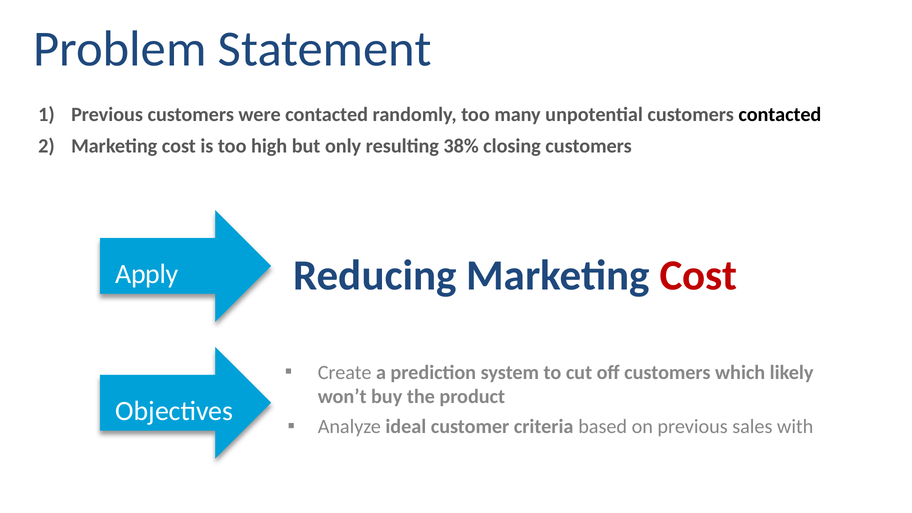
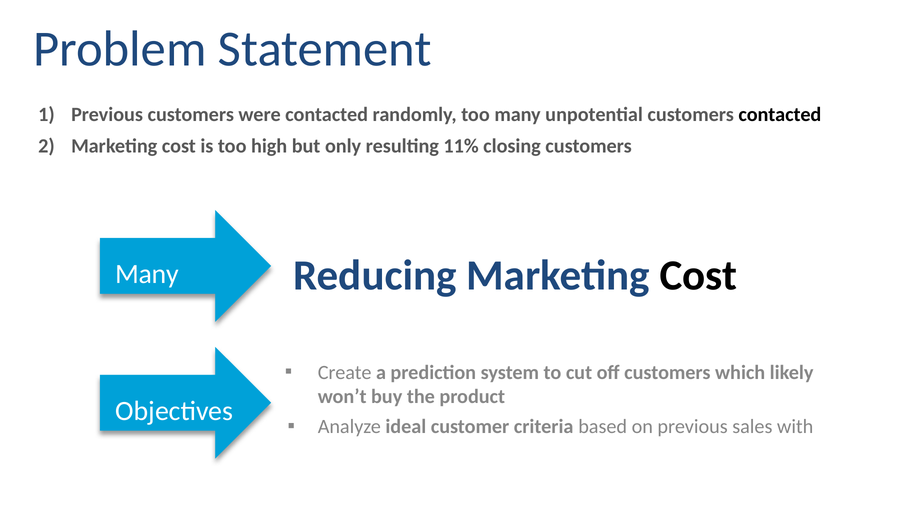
38%: 38% -> 11% (461, 146)
Cost colour: red -> black (698, 276)
Apply: Apply -> Many (147, 274)
